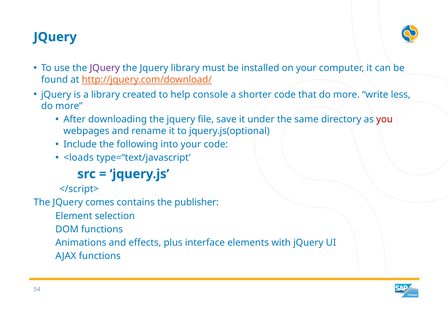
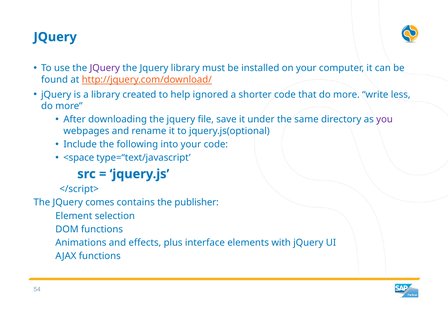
console: console -> ignored (210, 95)
you colour: red -> purple (385, 119)
<loads: <loads -> <space (79, 158)
